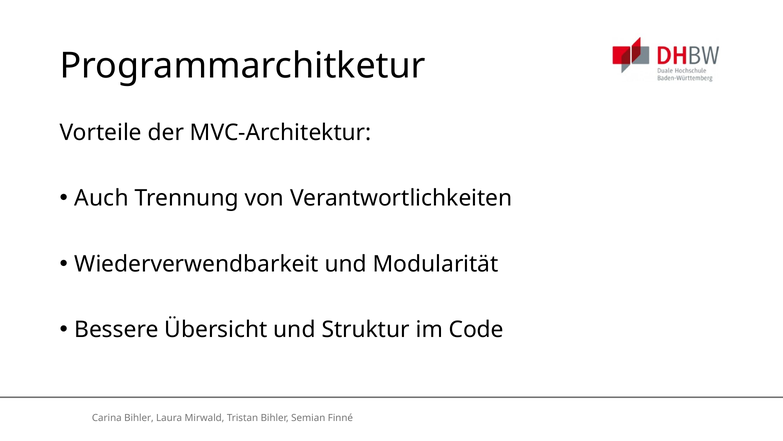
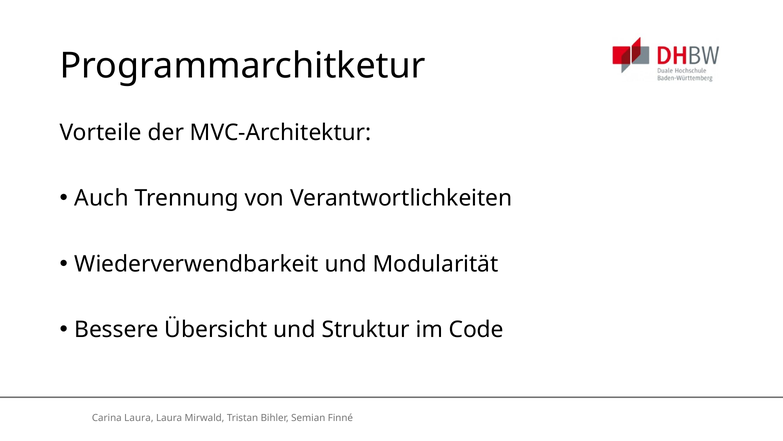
Carina Bihler: Bihler -> Laura (139, 417)
